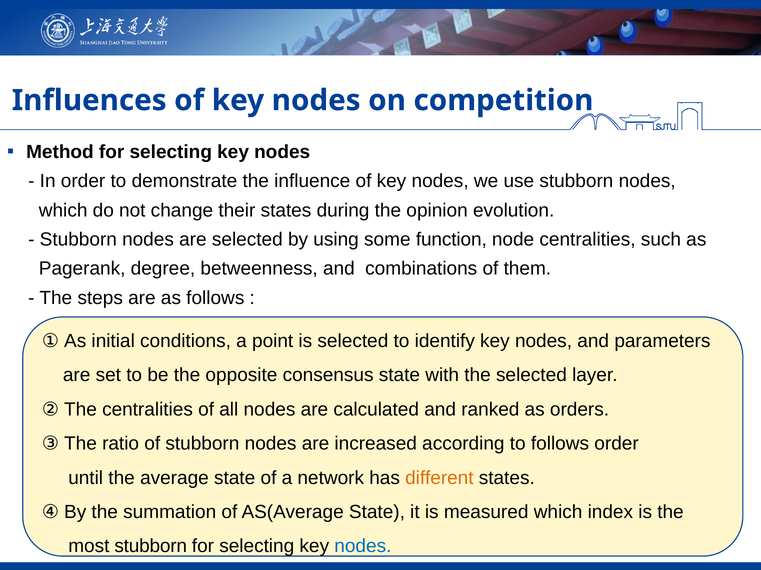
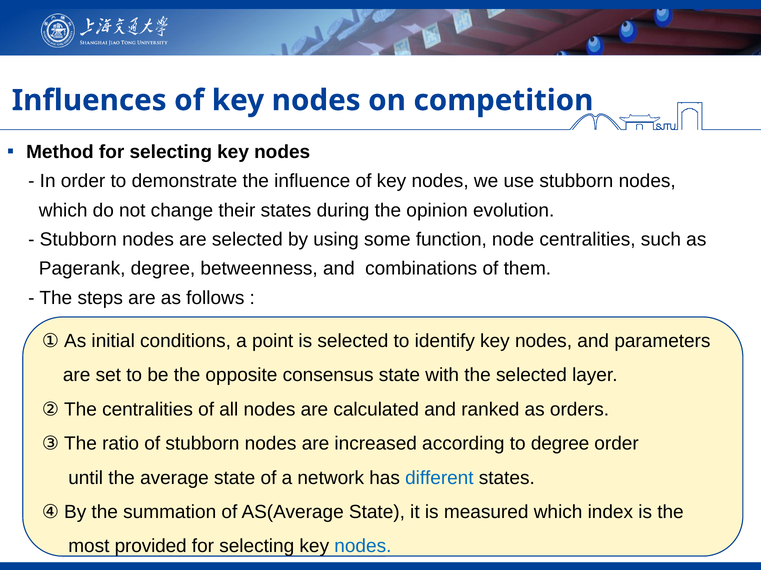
to follows: follows -> degree (560, 444)
different colour: orange -> blue (439, 478)
most stubborn: stubborn -> provided (151, 547)
